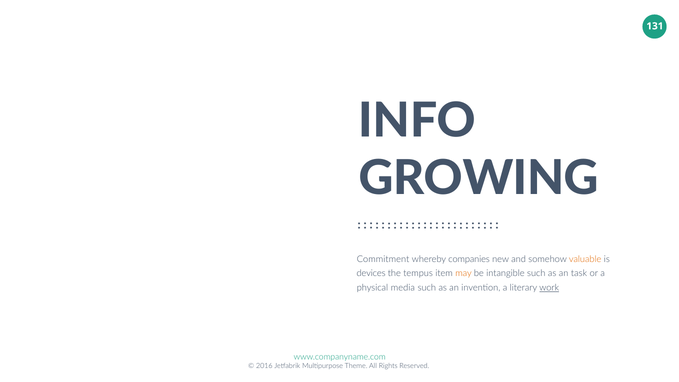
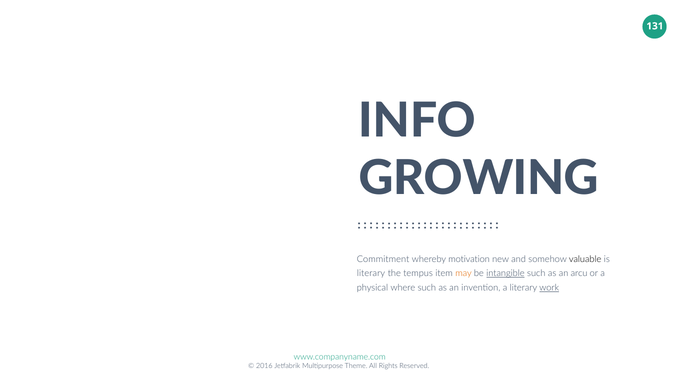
companies: companies -> motivation (469, 259)
valuable colour: orange -> black (585, 259)
devices: devices -> literary (371, 273)
intangible underline: none -> present (505, 273)
task: task -> arcu (579, 273)
media: media -> where (403, 288)
